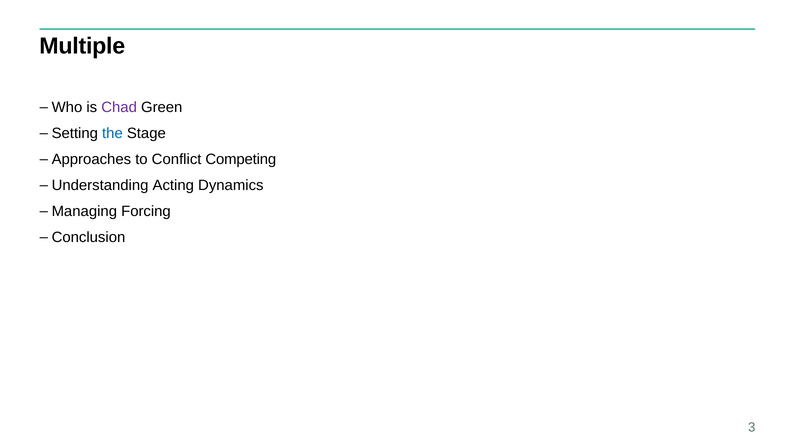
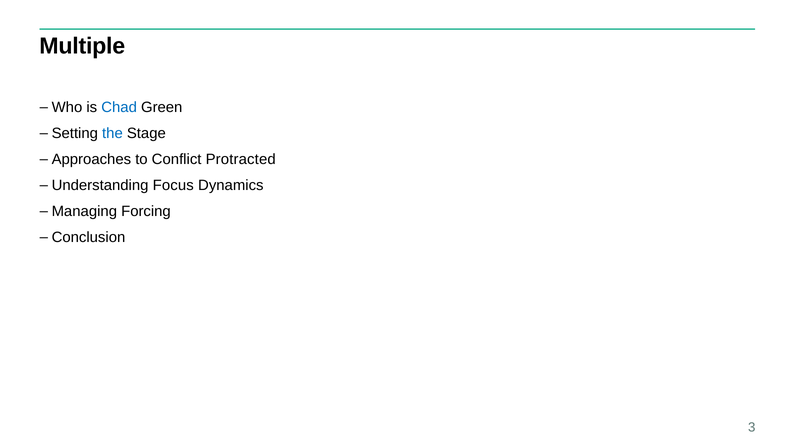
Chad colour: purple -> blue (119, 107)
Competing: Competing -> Protracted (241, 159)
Acting: Acting -> Focus (173, 185)
